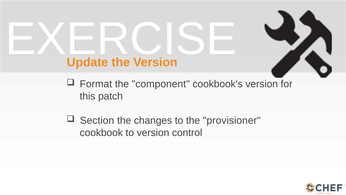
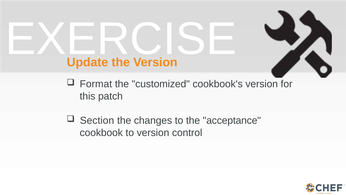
component: component -> customized (161, 84)
provisioner: provisioner -> acceptance (232, 120)
